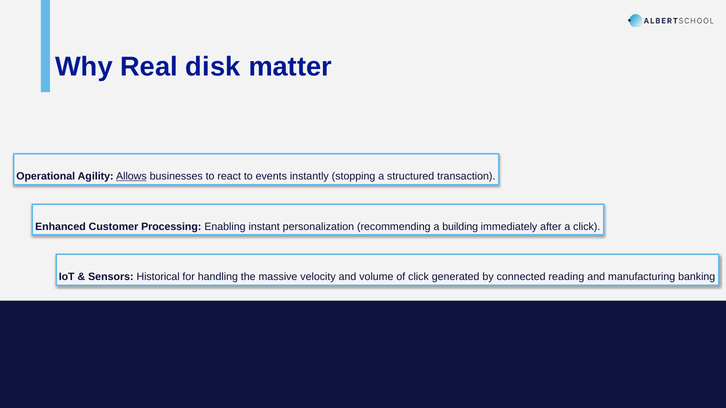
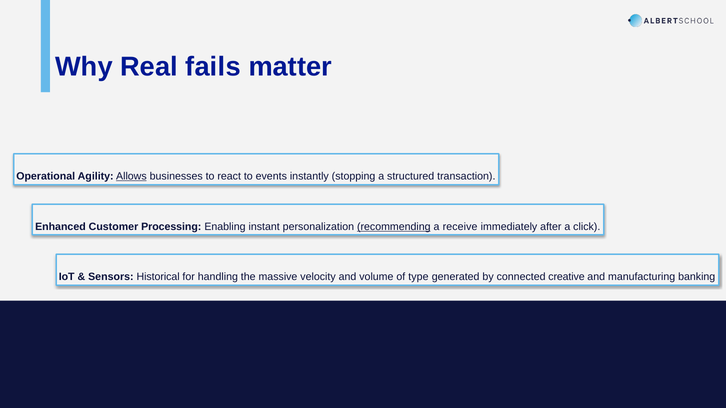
disk: disk -> fails (213, 67)
recommending underline: none -> present (394, 227)
building: building -> receive (460, 227)
of click: click -> type (418, 277)
reading: reading -> creative (566, 277)
